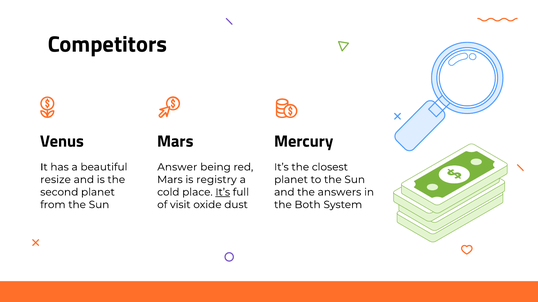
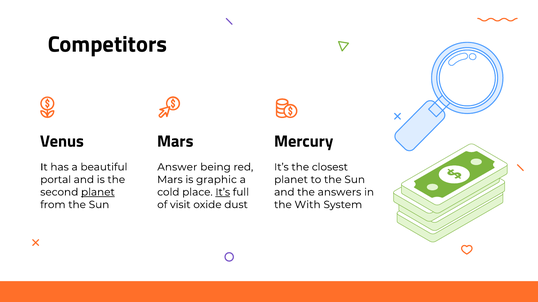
resize: resize -> portal (56, 180)
registry: registry -> graphic (216, 180)
planet underline: none -> present (98, 193)
Both: Both -> With (308, 205)
